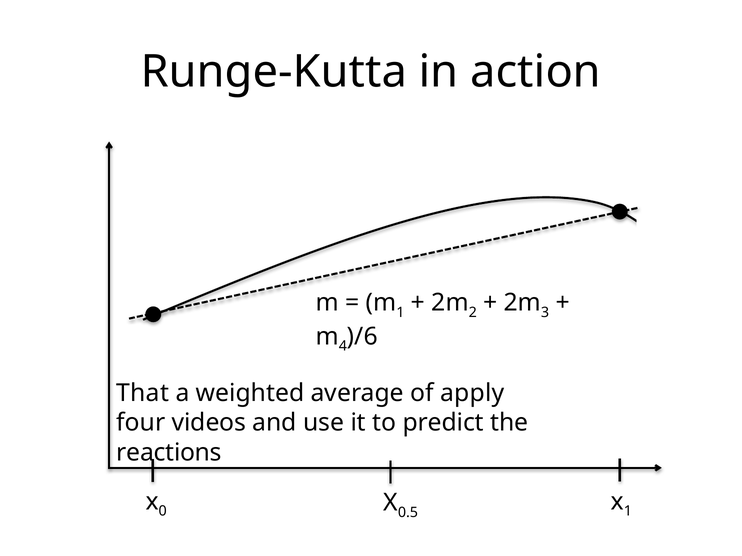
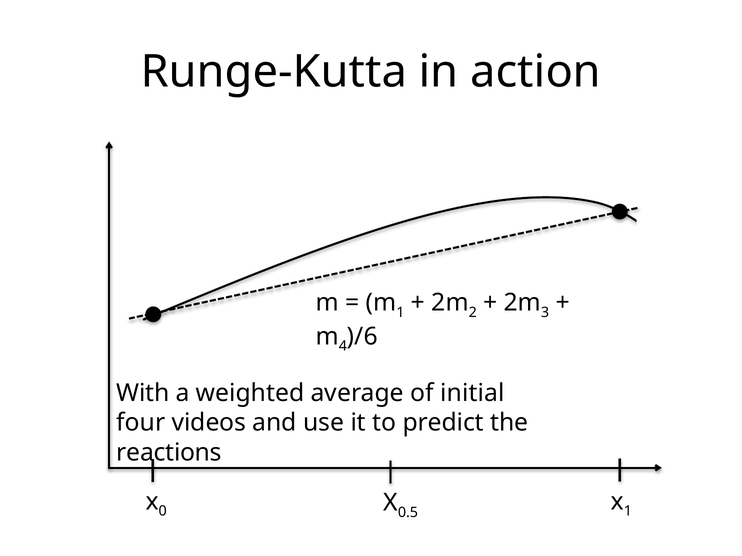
That: That -> With (143, 394)
apply: apply -> initial (472, 394)
